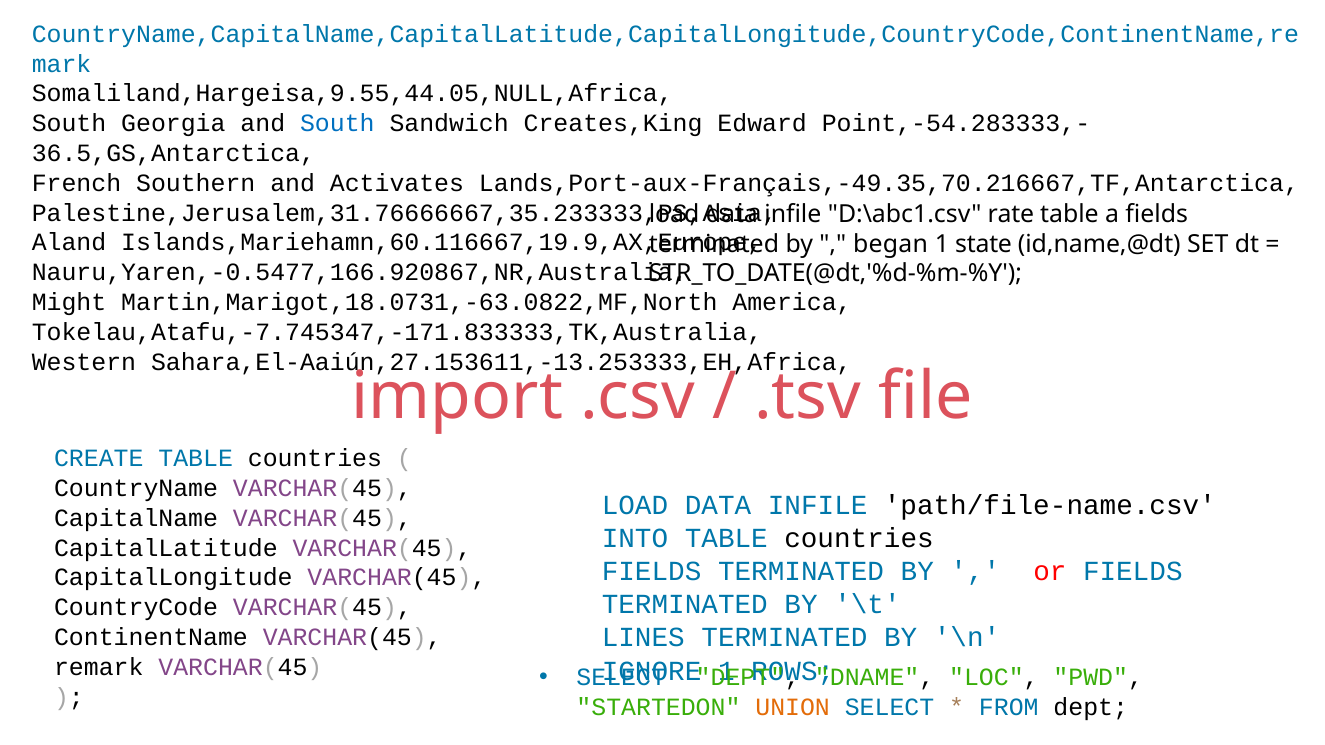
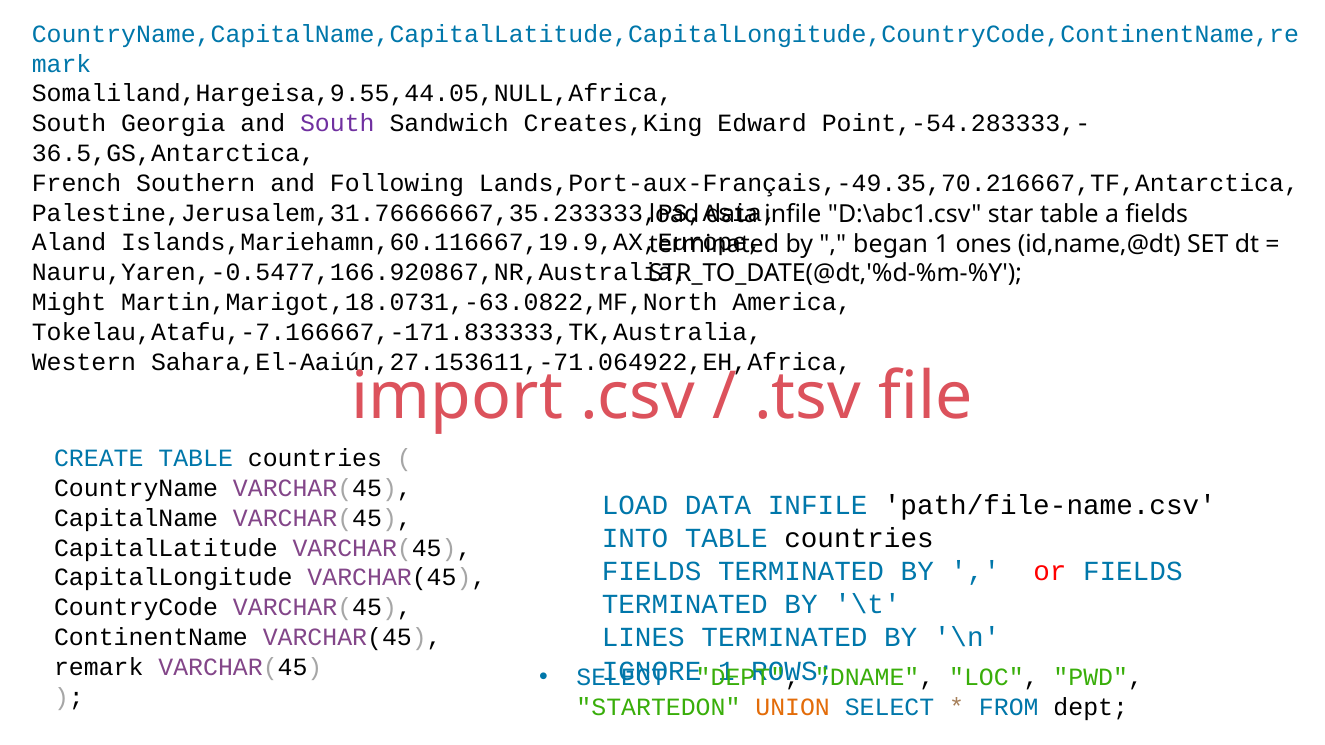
South colour: blue -> purple (337, 124)
Activates: Activates -> Following (397, 183)
rate: rate -> star (1011, 214)
state: state -> ones (984, 244)
Tokelau,Atafu,-7.745347,-171.833333,TK,Australia: Tokelau,Atafu,-7.745347,-171.833333,TK,Australia -> Tokelau,Atafu,-7.166667,-171.833333,TK,Australia (397, 332)
Sahara,El-Aaiún,27.153611,-13.253333,EH,Africa: Sahara,El-Aaiún,27.153611,-13.253333,EH,Africa -> Sahara,El-Aaiún,27.153611,-71.064922,EH,Africa (501, 362)
